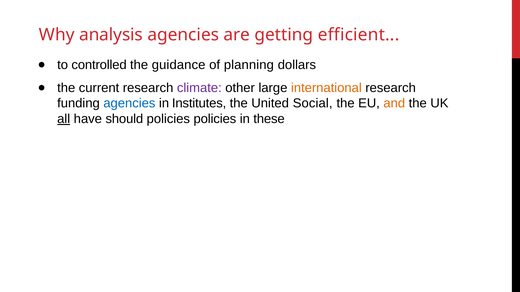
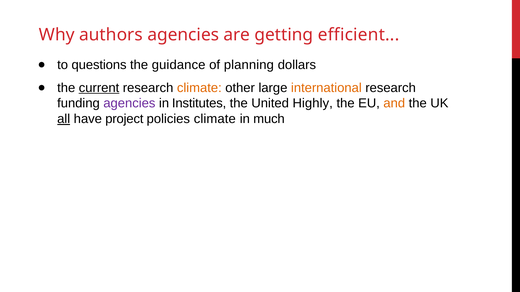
analysis: analysis -> authors (111, 35)
controlled: controlled -> questions (99, 65)
current underline: none -> present (99, 88)
climate colour: purple -> orange (199, 88)
agencies colour: blue -> purple (129, 104)
Social: Social -> Highly (313, 104)
should: should -> project (124, 119)
policies policies: policies -> climate (215, 119)
these: these -> much (269, 119)
